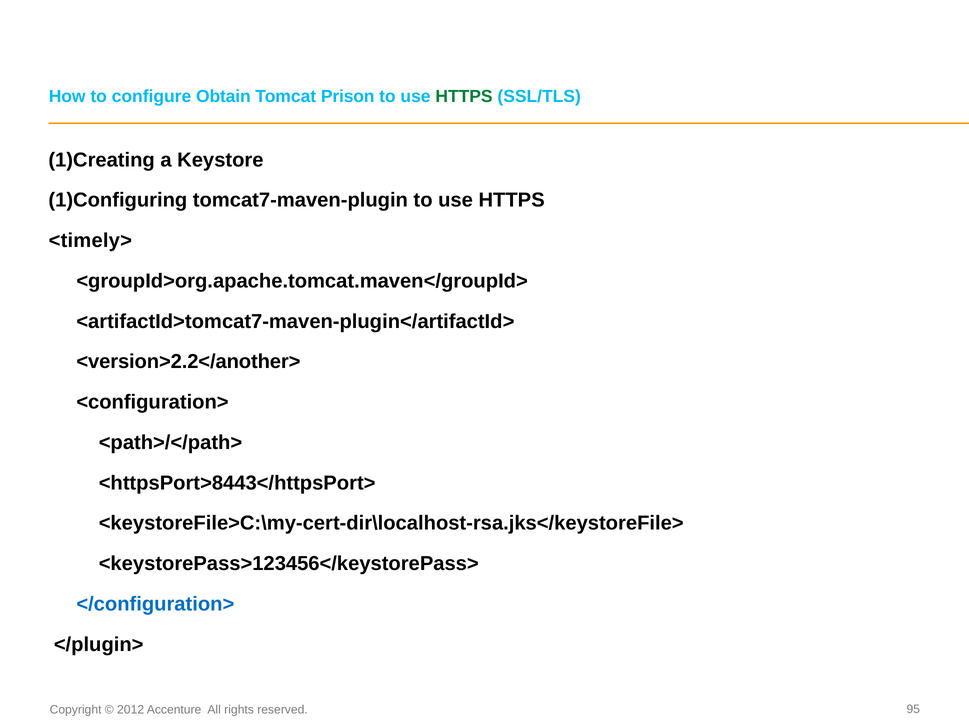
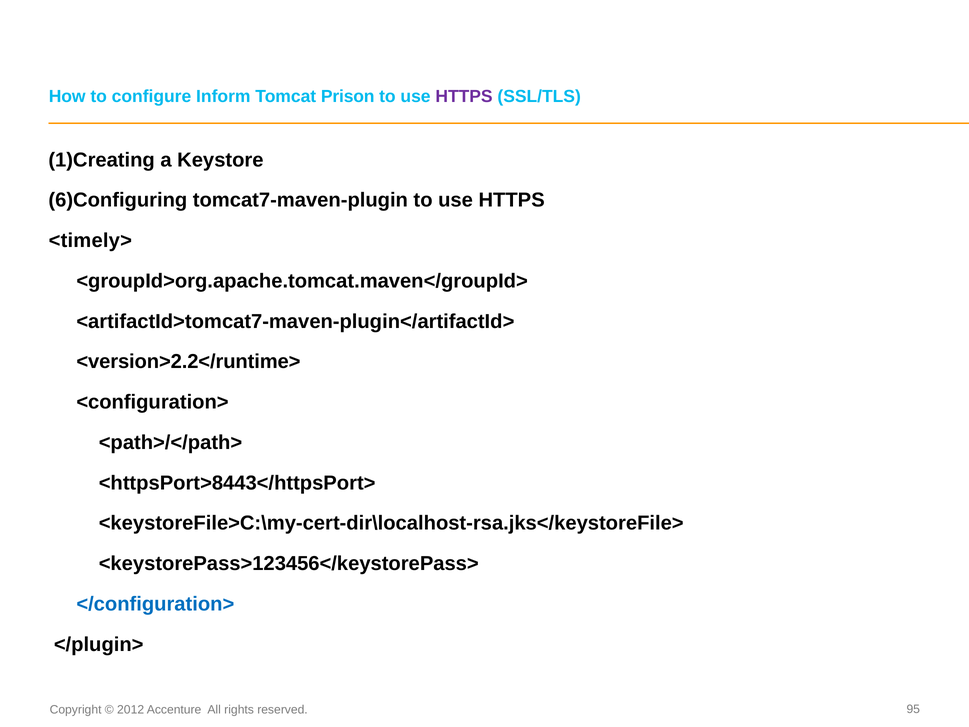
Obtain: Obtain -> Inform (223, 96)
HTTPS colour: green -> purple (464, 96)
1)Configuring: 1)Configuring -> 6)Configuring (118, 200)
<version>2.2</another>: <version>2.2</another> -> <version>2.2</runtime> (188, 362)
